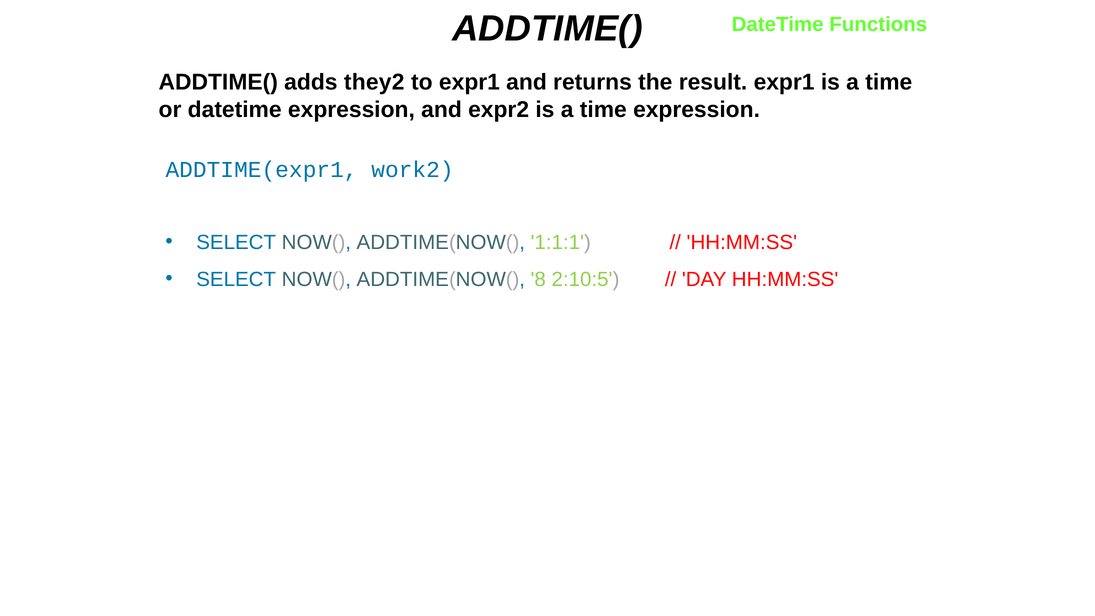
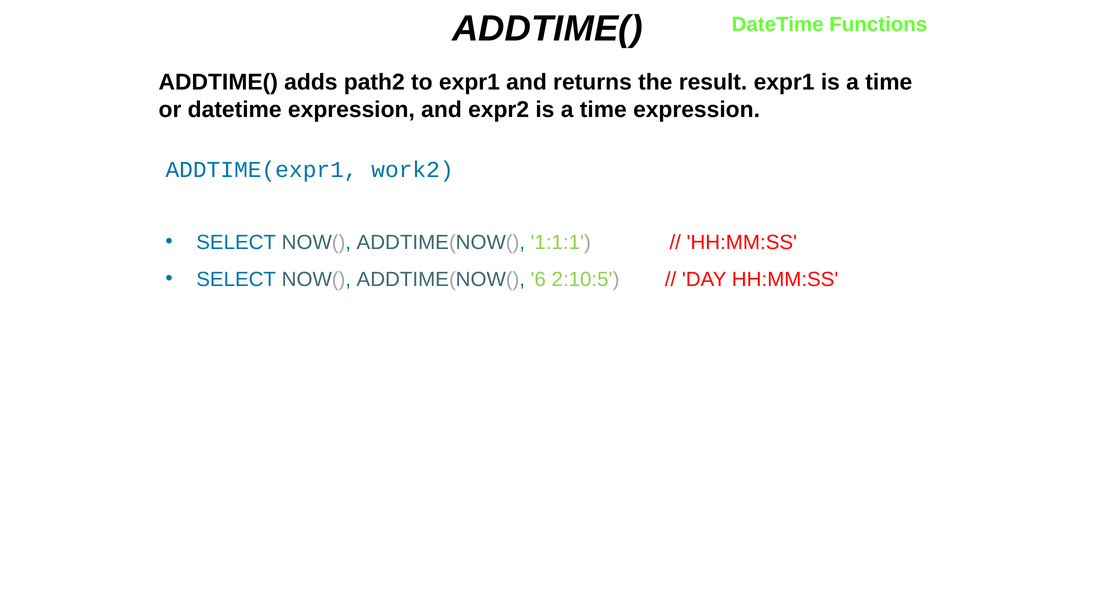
they2: they2 -> path2 (374, 82)
8: 8 -> 6 (538, 279)
